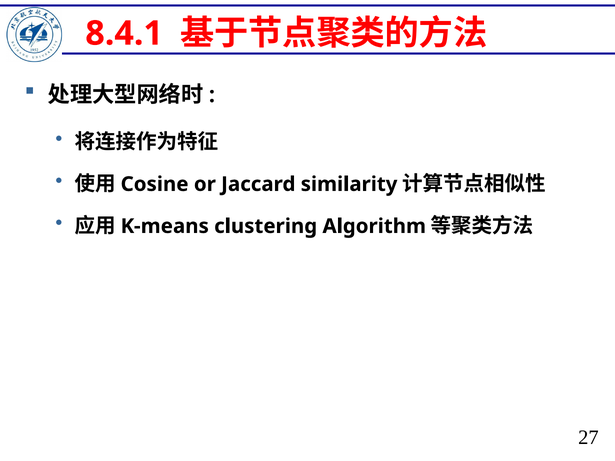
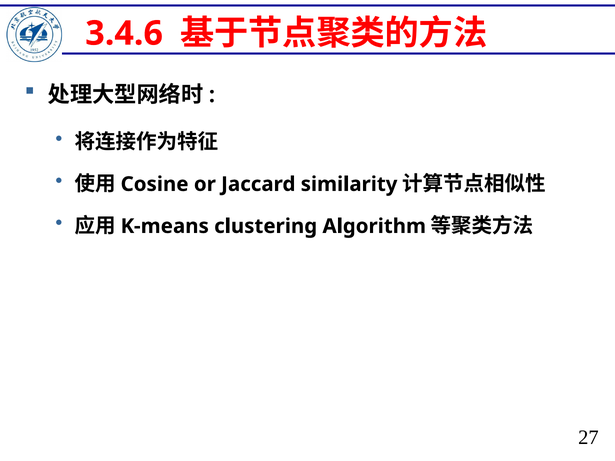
8.4.1: 8.4.1 -> 3.4.6 (124, 33)
